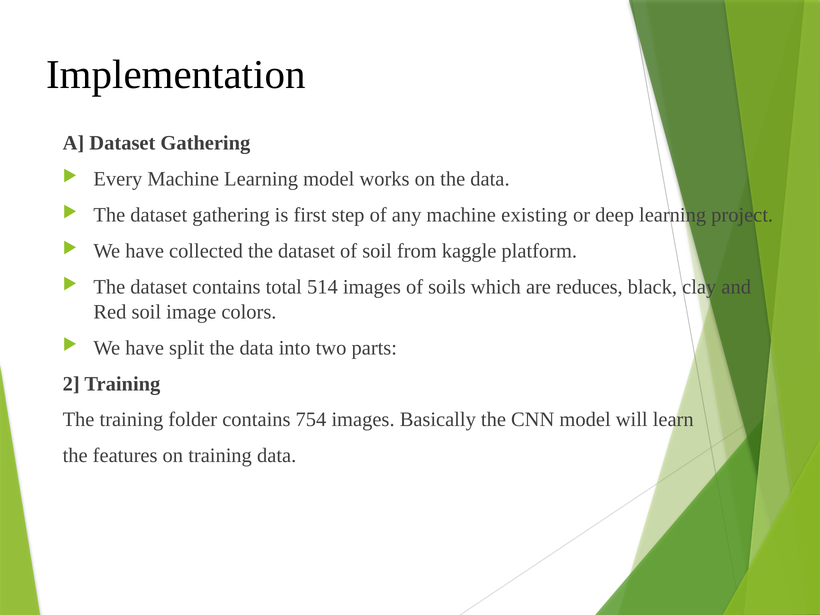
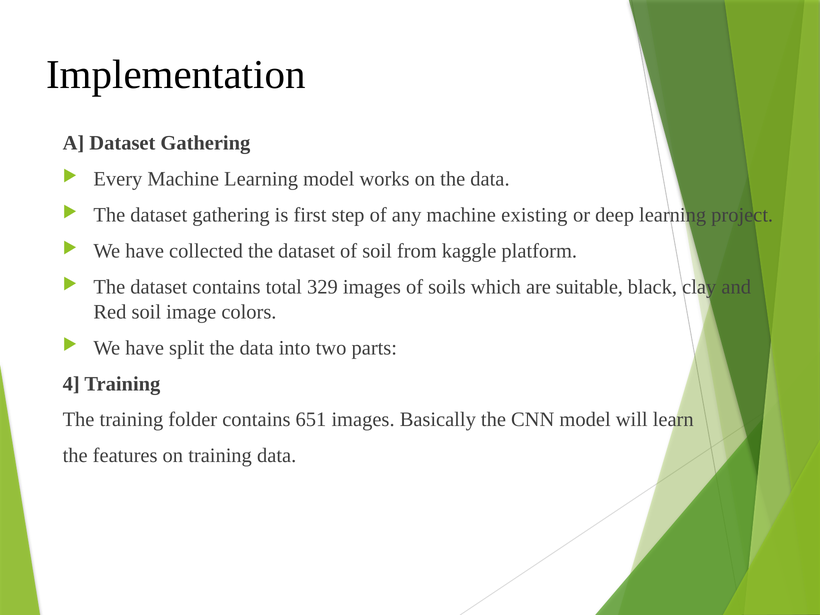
514: 514 -> 329 (322, 287)
reduces: reduces -> suitable (589, 287)
2: 2 -> 4 (71, 384)
754: 754 -> 651 (311, 420)
